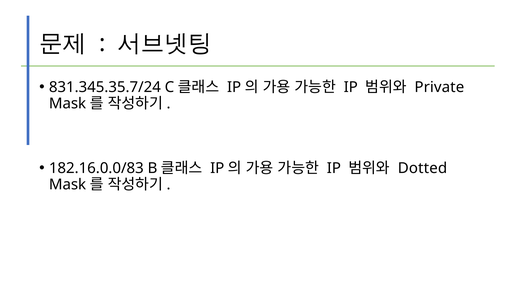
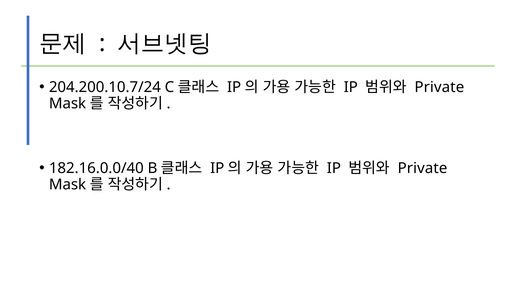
831.345.35.7/24: 831.345.35.7/24 -> 204.200.10.7/24 (105, 87)
182.16.0.0/83: 182.16.0.0/83 -> 182.16.0.0/40 (96, 168)
Dotted: Dotted -> Private (423, 168)
